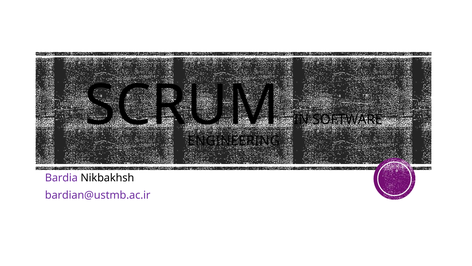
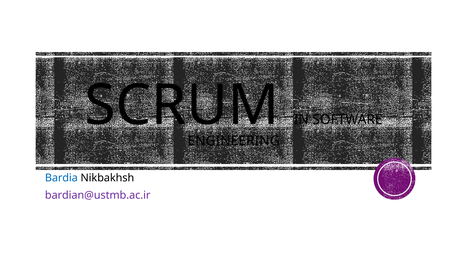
Bardia colour: purple -> blue (61, 177)
